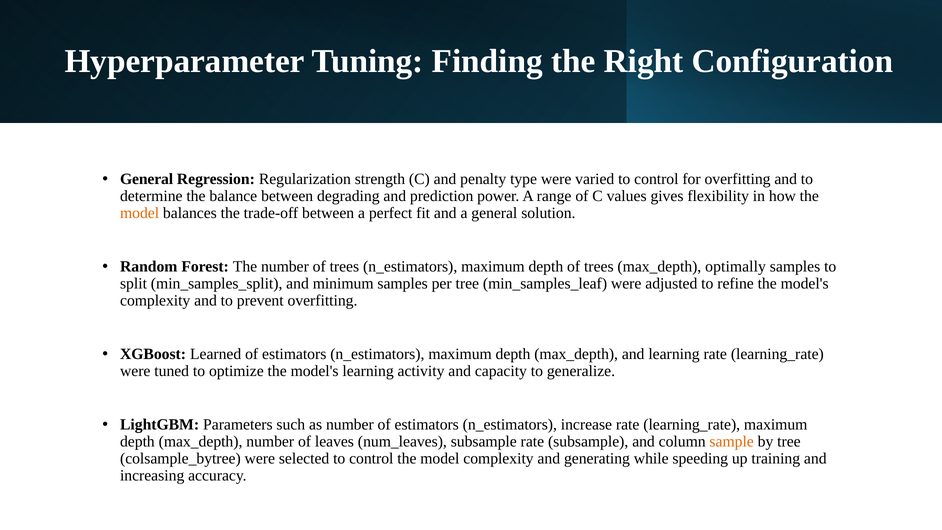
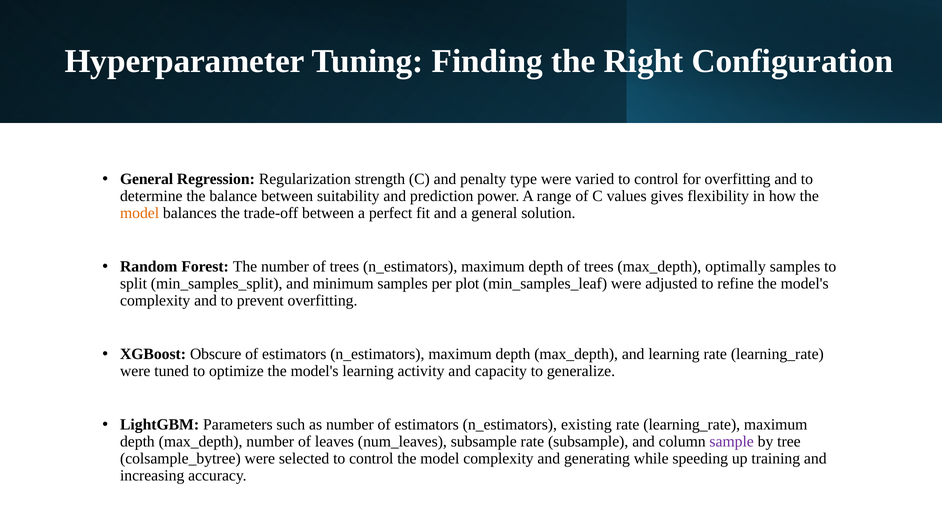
degrading: degrading -> suitability (348, 196)
per tree: tree -> plot (467, 284)
Learned: Learned -> Obscure (216, 354)
increase: increase -> existing (586, 424)
sample colour: orange -> purple (732, 441)
